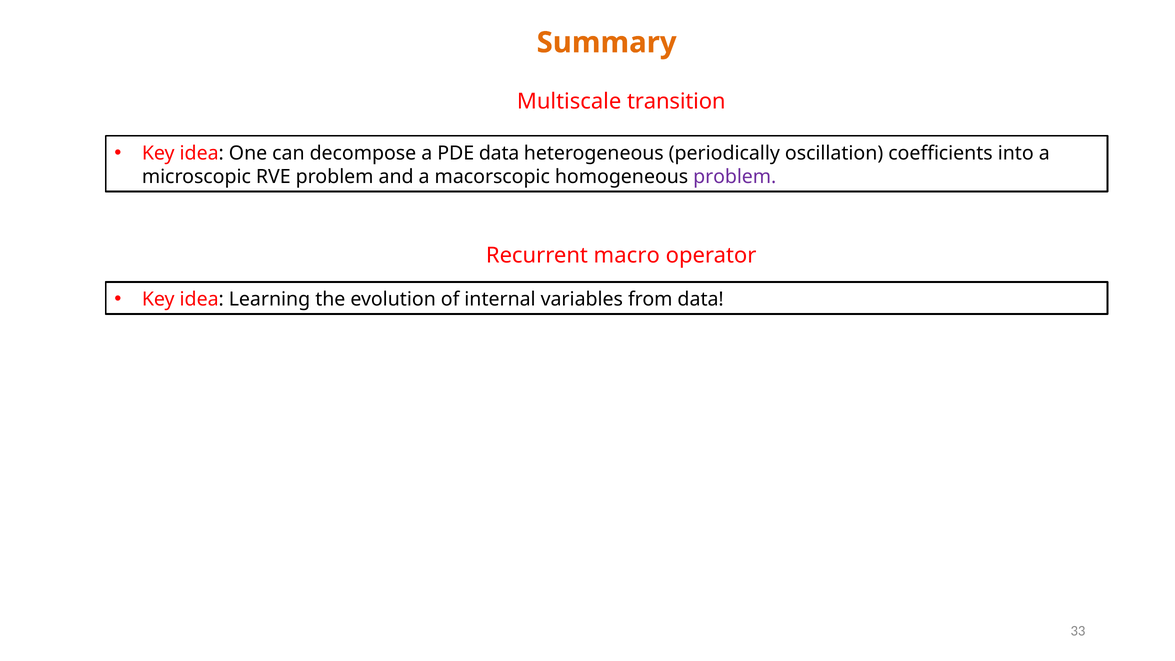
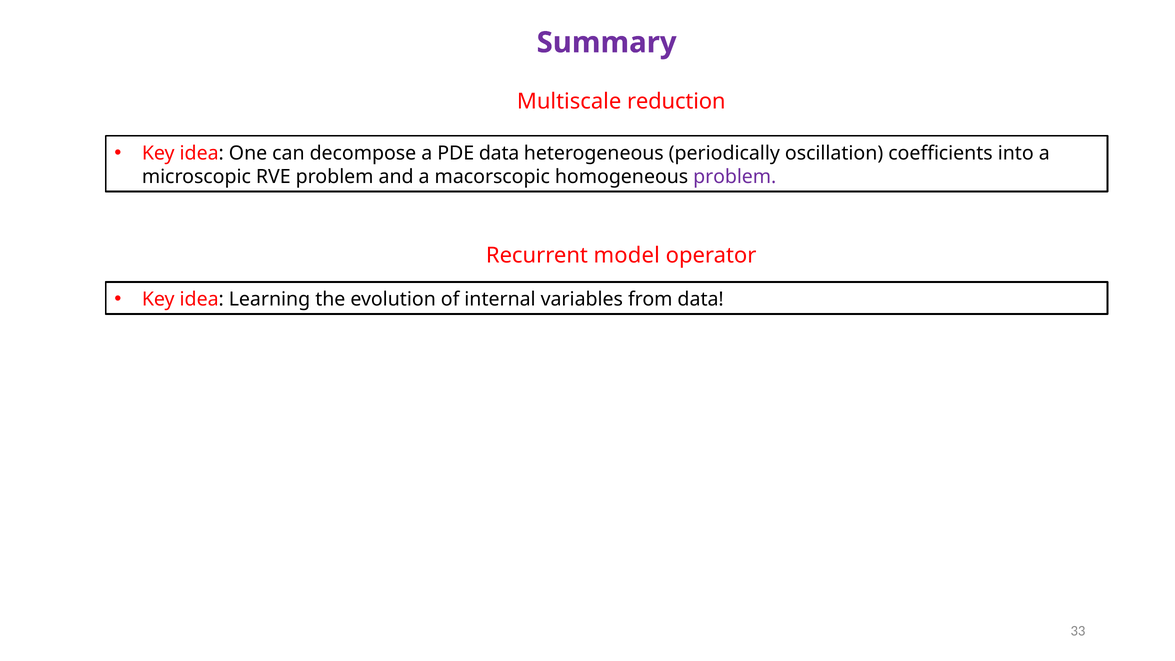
Summary colour: orange -> purple (607, 43)
transition: transition -> reduction (676, 101)
macro: macro -> model (627, 255)
